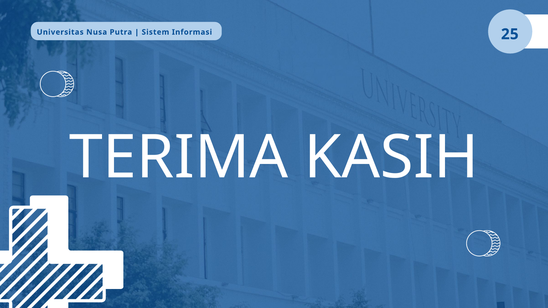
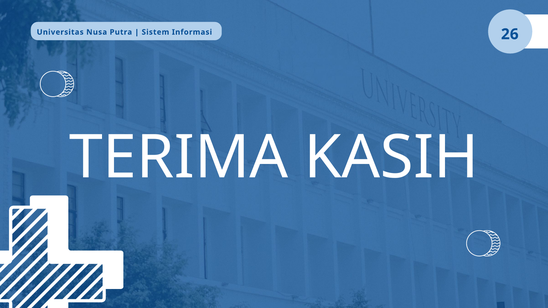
25: 25 -> 26 (510, 34)
